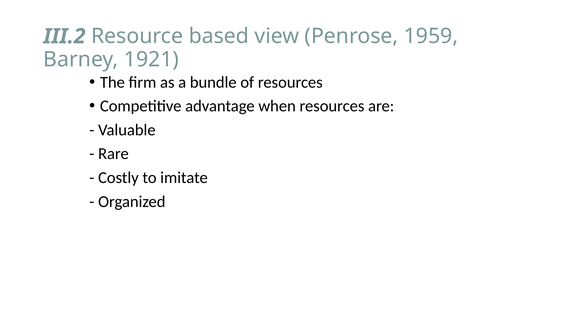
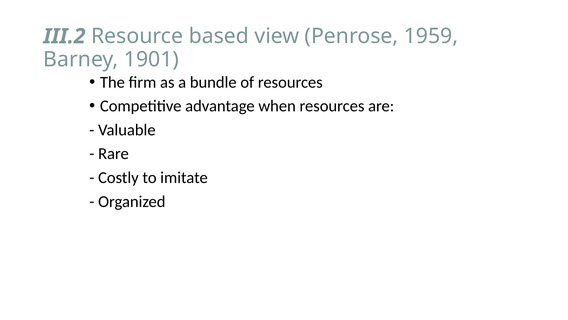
1921: 1921 -> 1901 (151, 59)
